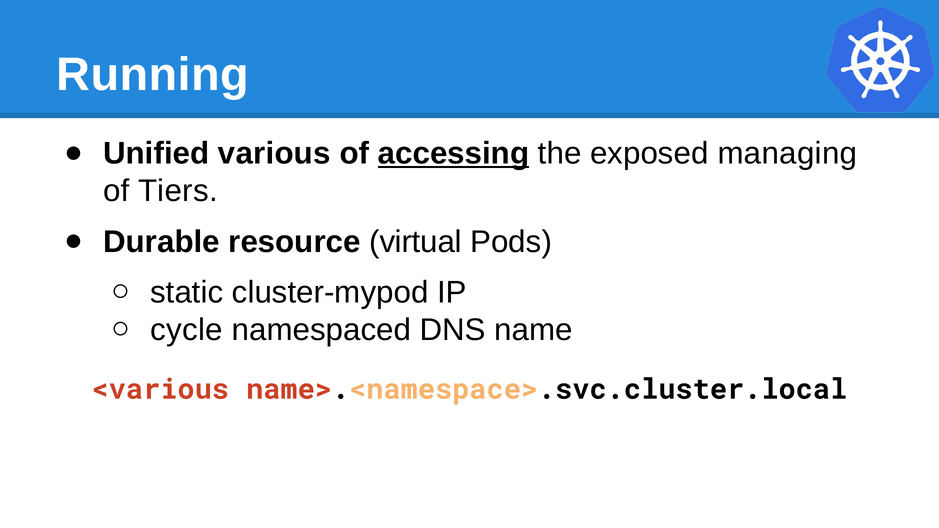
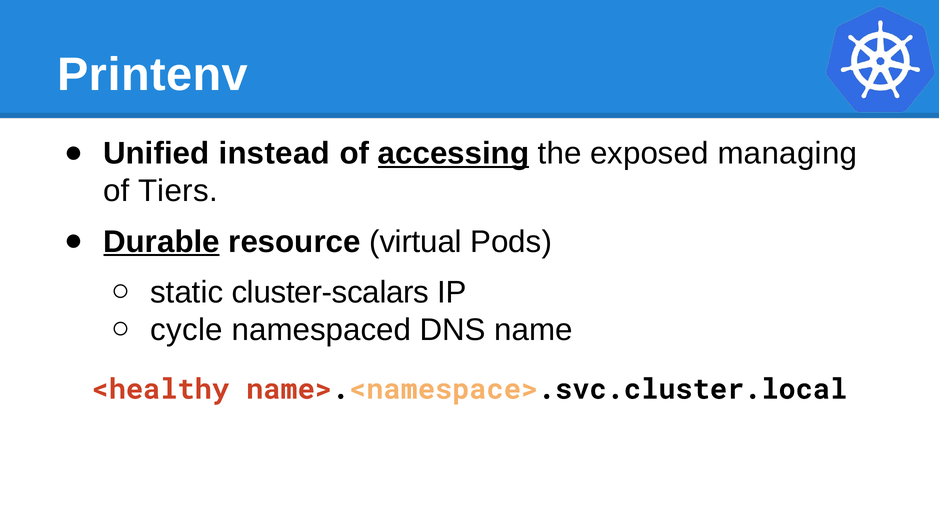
Running: Running -> Printenv (153, 75)
various: various -> instead (274, 154)
Durable underline: none -> present (162, 242)
cluster-mypod: cluster-mypod -> cluster-scalars (330, 292)
<various: <various -> <healthy (160, 389)
